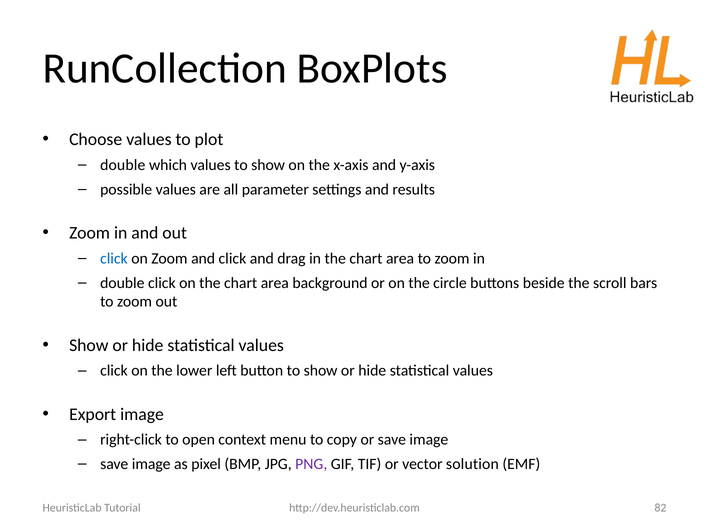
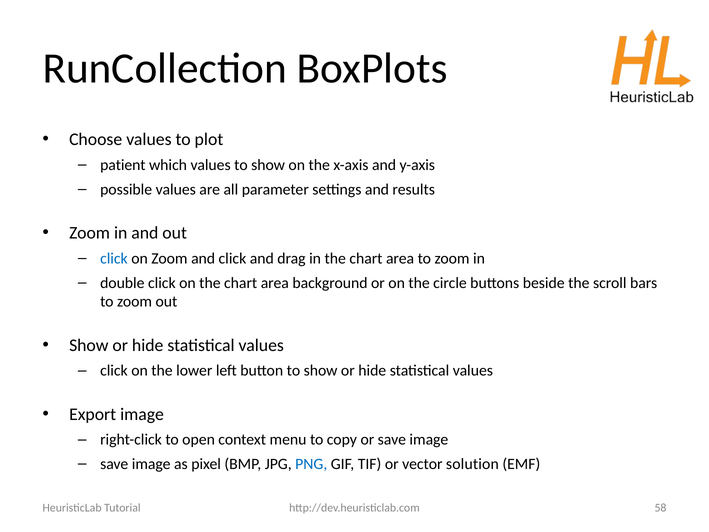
double: double -> patient (123, 165)
PNG colour: purple -> blue (311, 464)
82: 82 -> 58 (660, 508)
